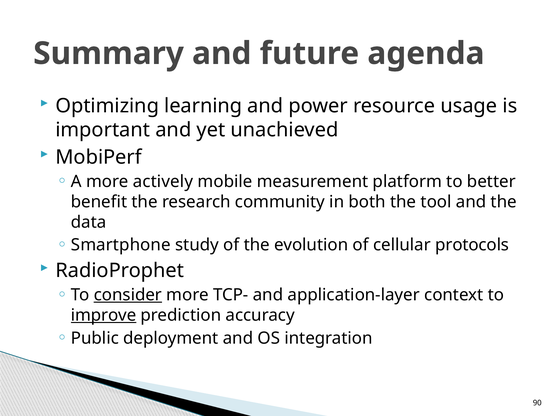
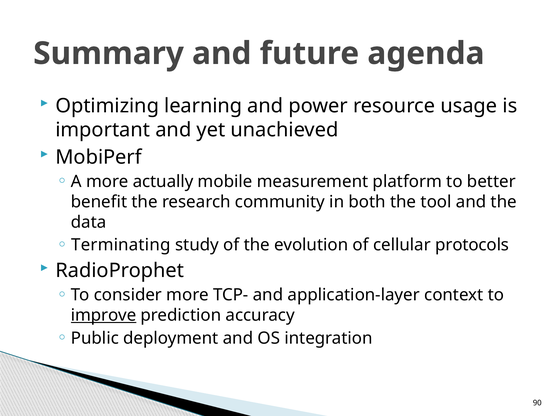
actively: actively -> actually (163, 182)
Smartphone: Smartphone -> Terminating (121, 245)
consider underline: present -> none (128, 295)
